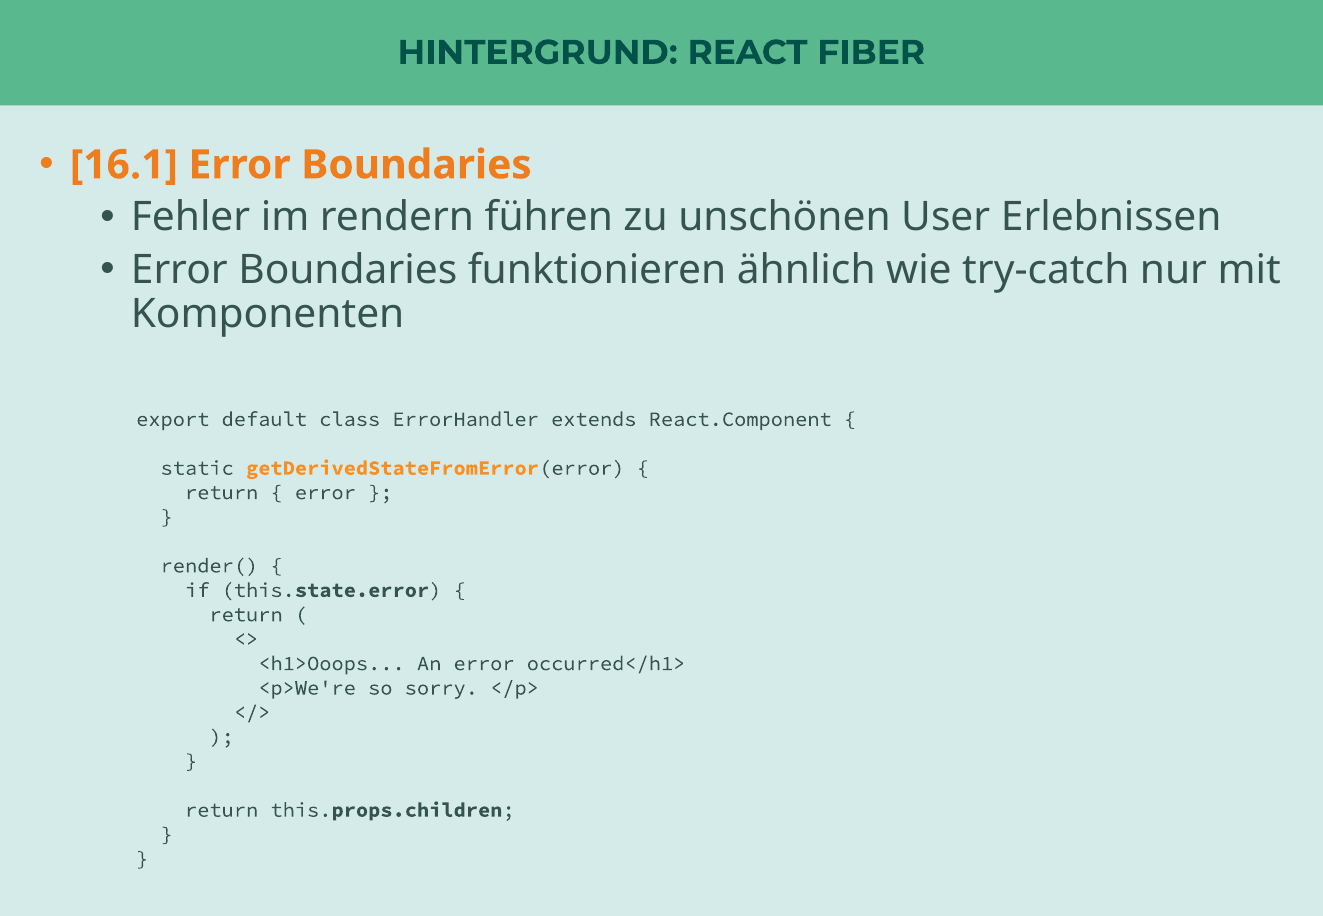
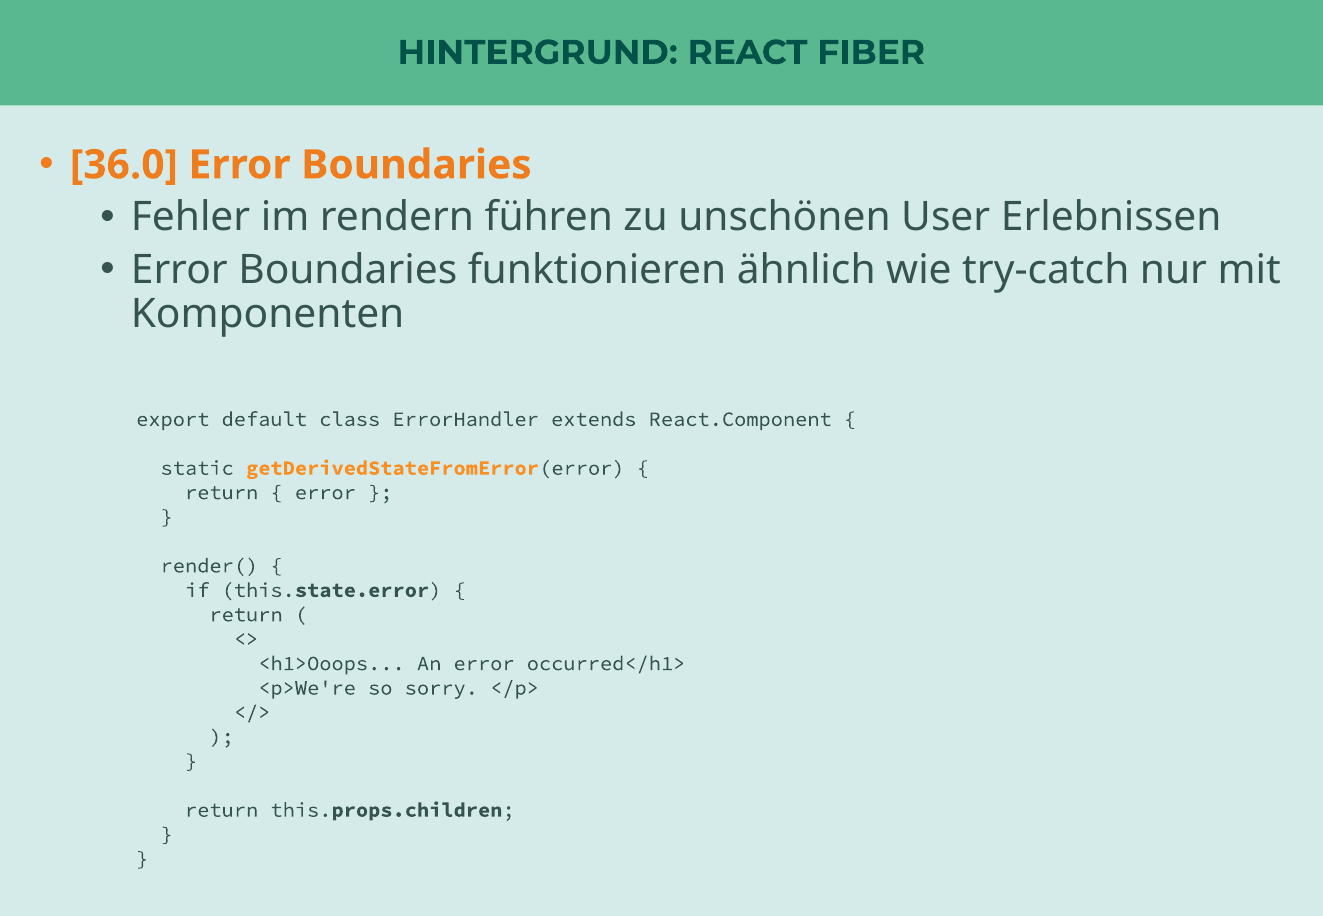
16.1: 16.1 -> 36.0 (124, 165)
